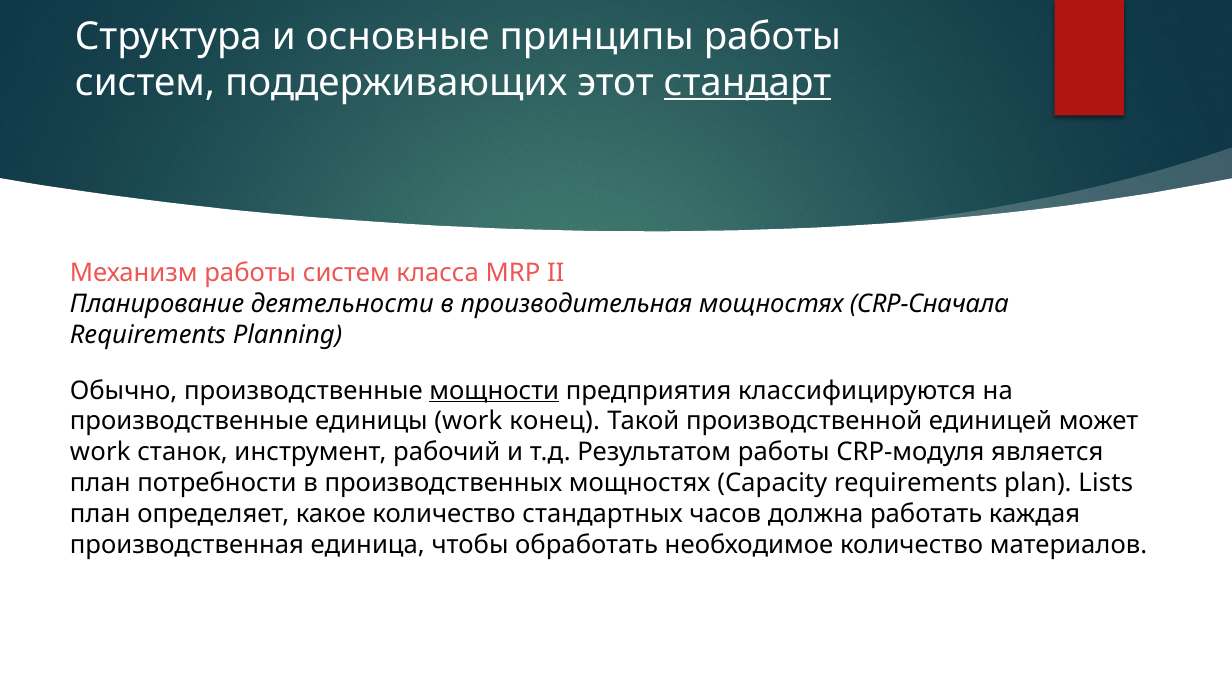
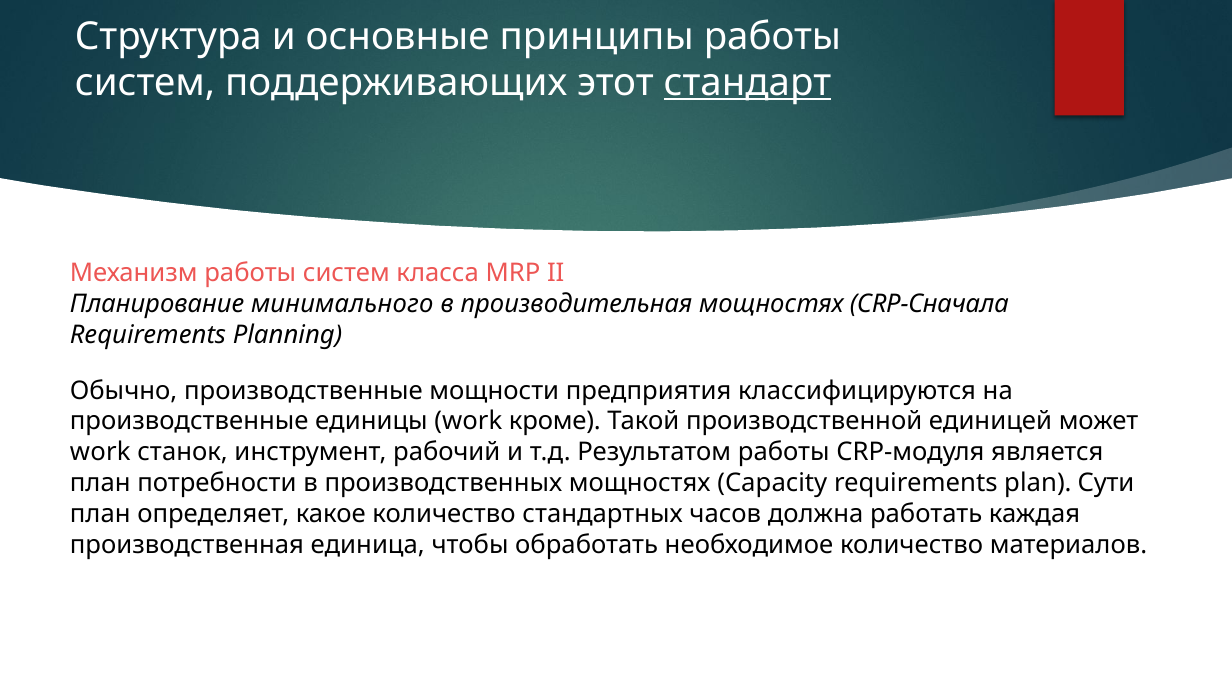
деятельности: деятельности -> минимального (342, 304)
мощности underline: present -> none (494, 391)
конец: конец -> кроме (555, 422)
Lists: Lists -> Сути (1106, 483)
